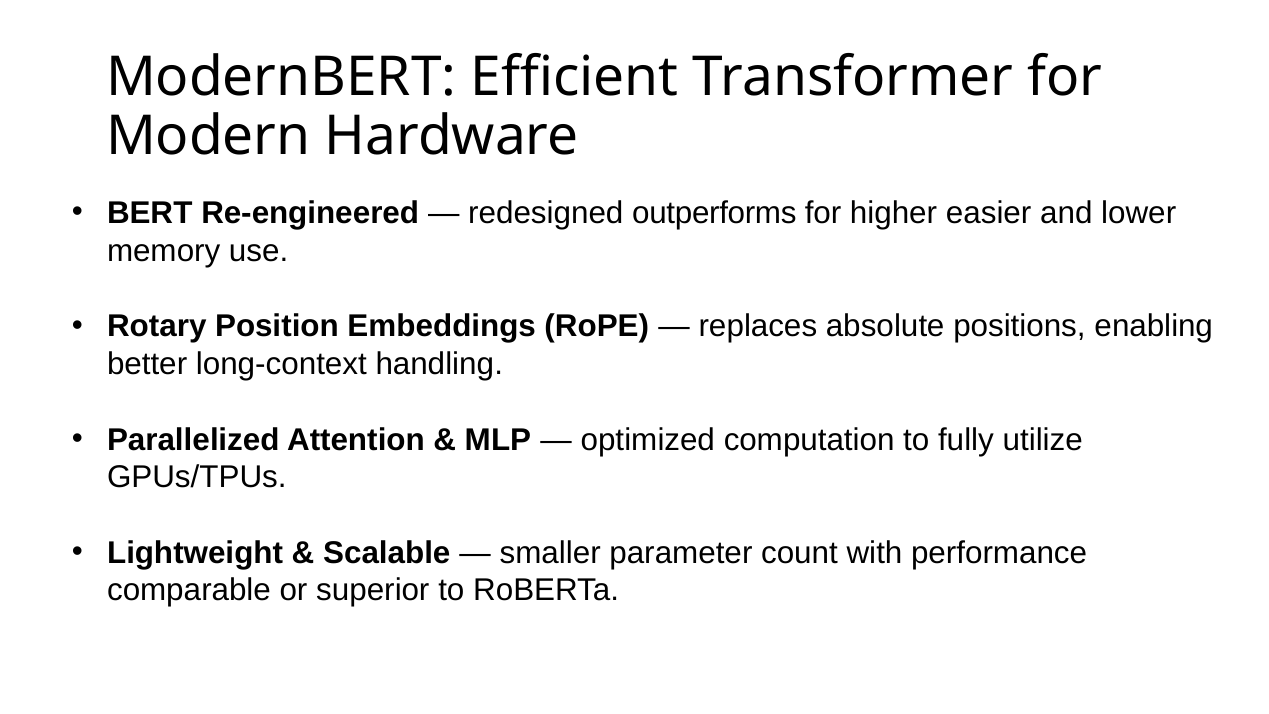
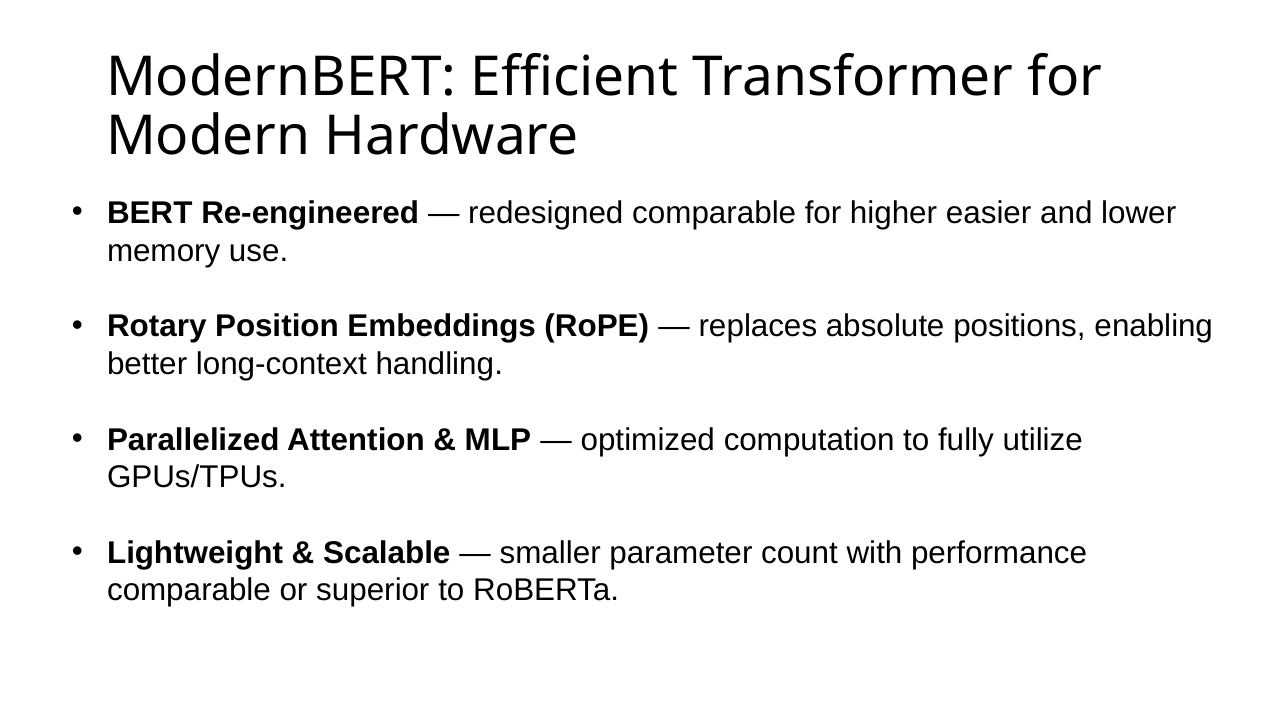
redesigned outperforms: outperforms -> comparable (714, 213)
